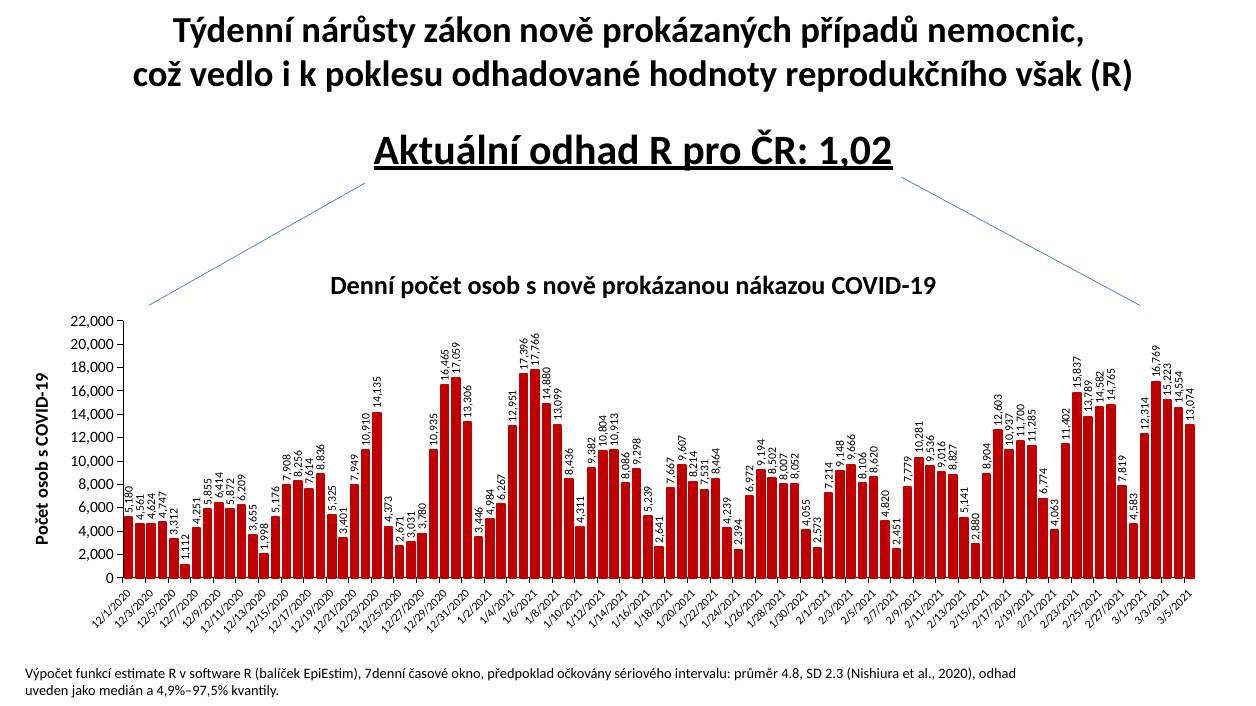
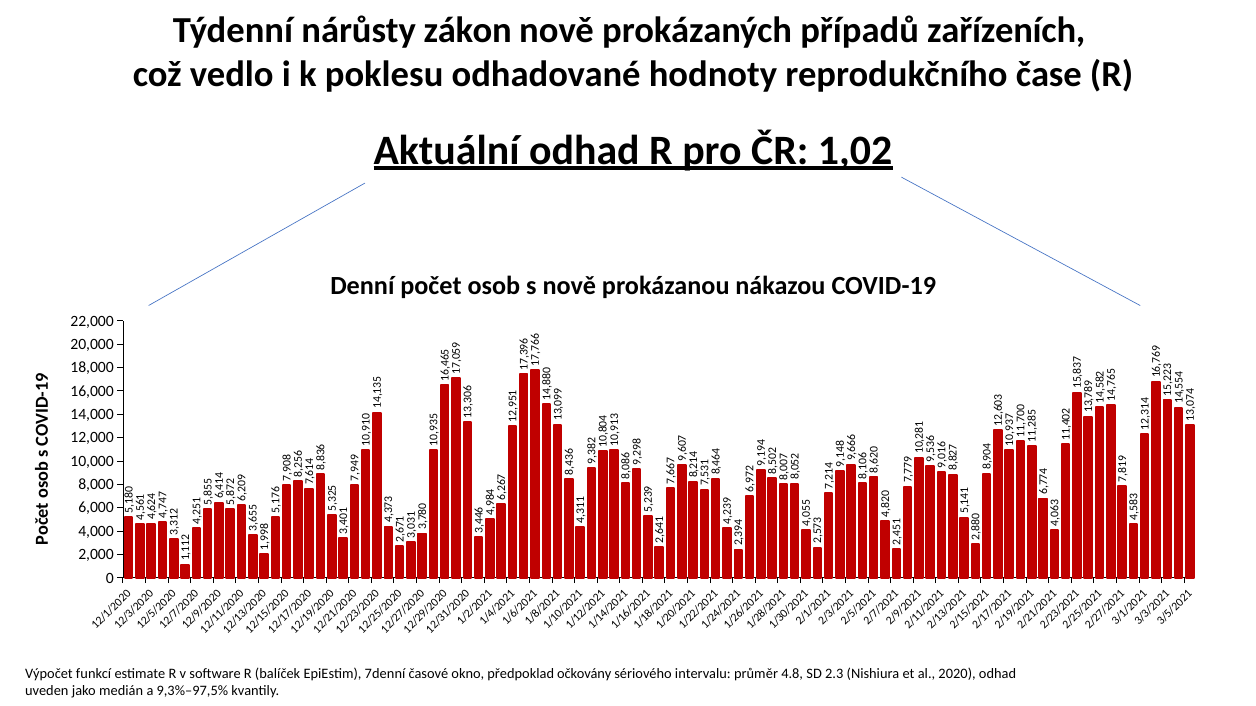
nemocnic: nemocnic -> zařízeních (1006, 30)
však: však -> čase (1049, 74)
4,9%–97,5%: 4,9%–97,5% -> 9,3%–97,5% (192, 691)
